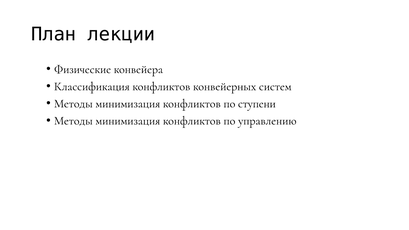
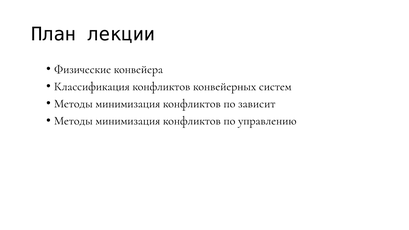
ступени: ступени -> зависит (257, 103)
